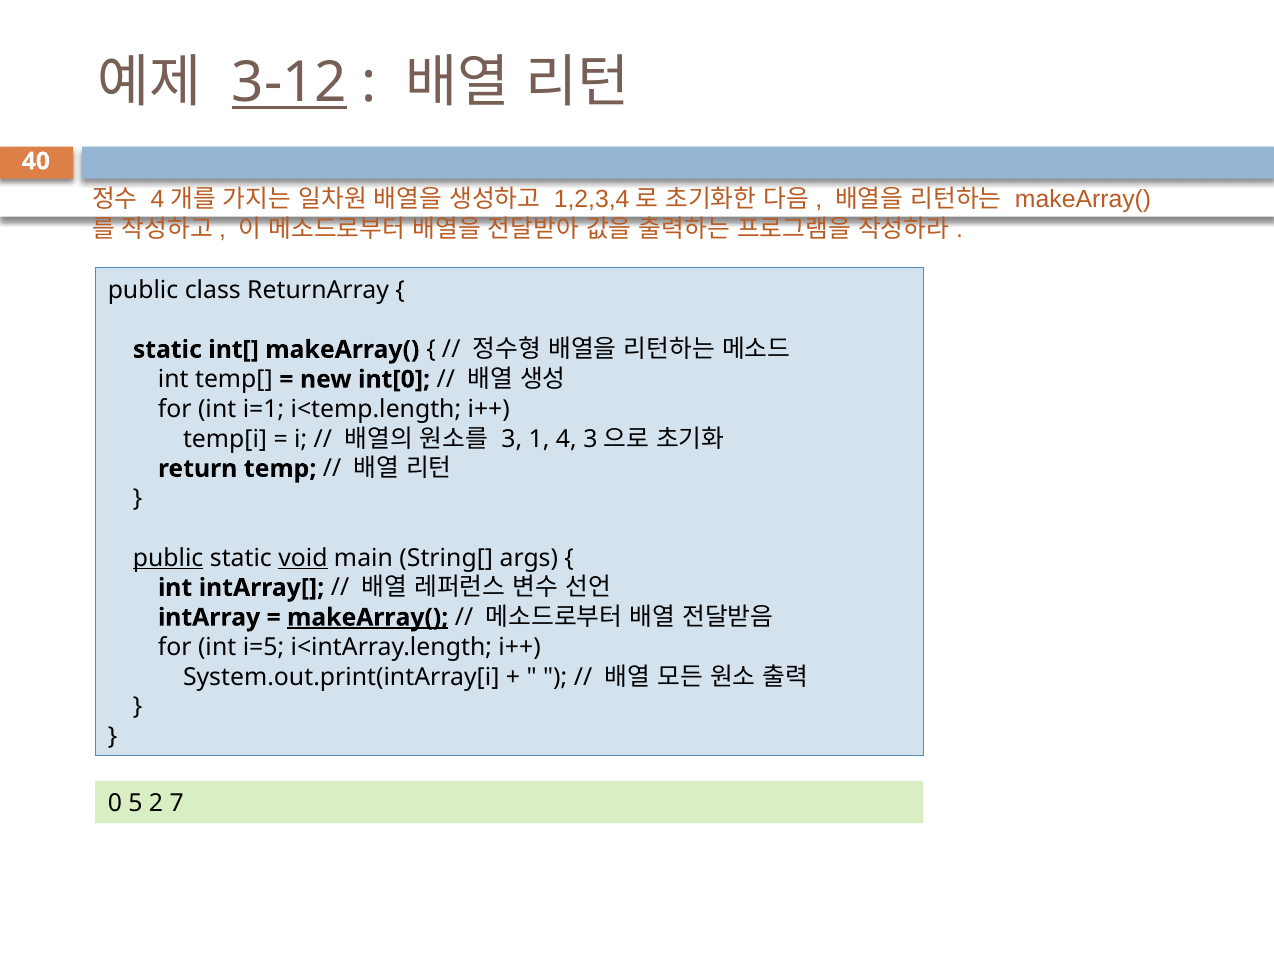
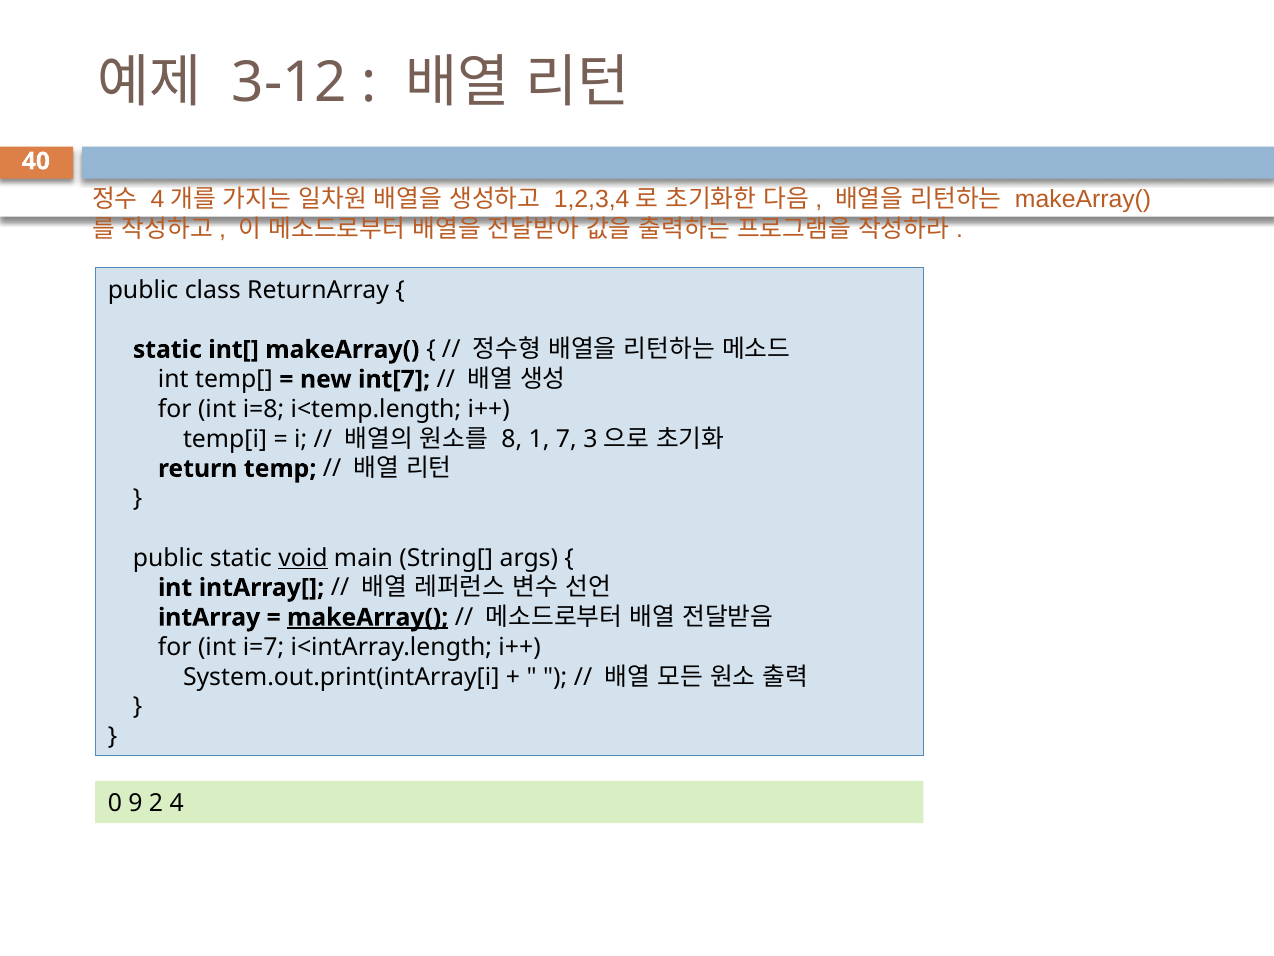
3-12 underline: present -> none (289, 83)
int[0: int[0 -> int[7 (394, 379)
i=1: i=1 -> i=8 (264, 409)
3: 3 -> 8 (512, 439)
4: 4 -> 7 (566, 439)
public underline: present -> none (168, 558)
i=5: i=5 -> i=7 (264, 647)
5: 5 -> 9 (135, 803)
7: 7 -> 4 (177, 803)
